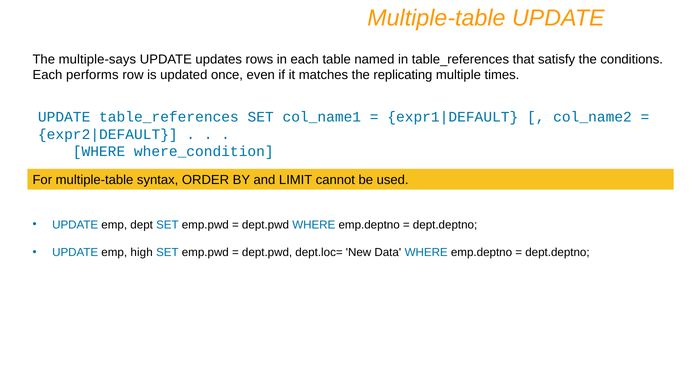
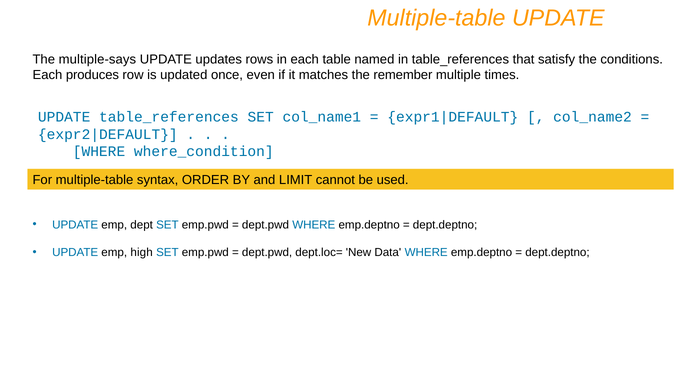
performs: performs -> produces (92, 75)
replicating: replicating -> remember (403, 75)
